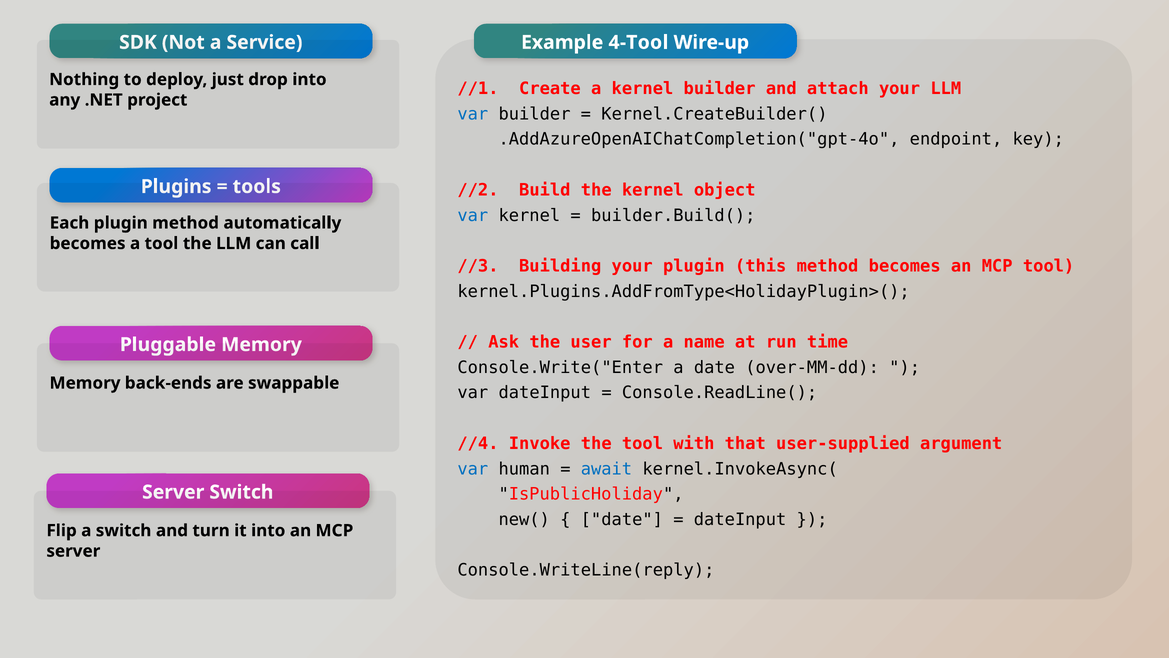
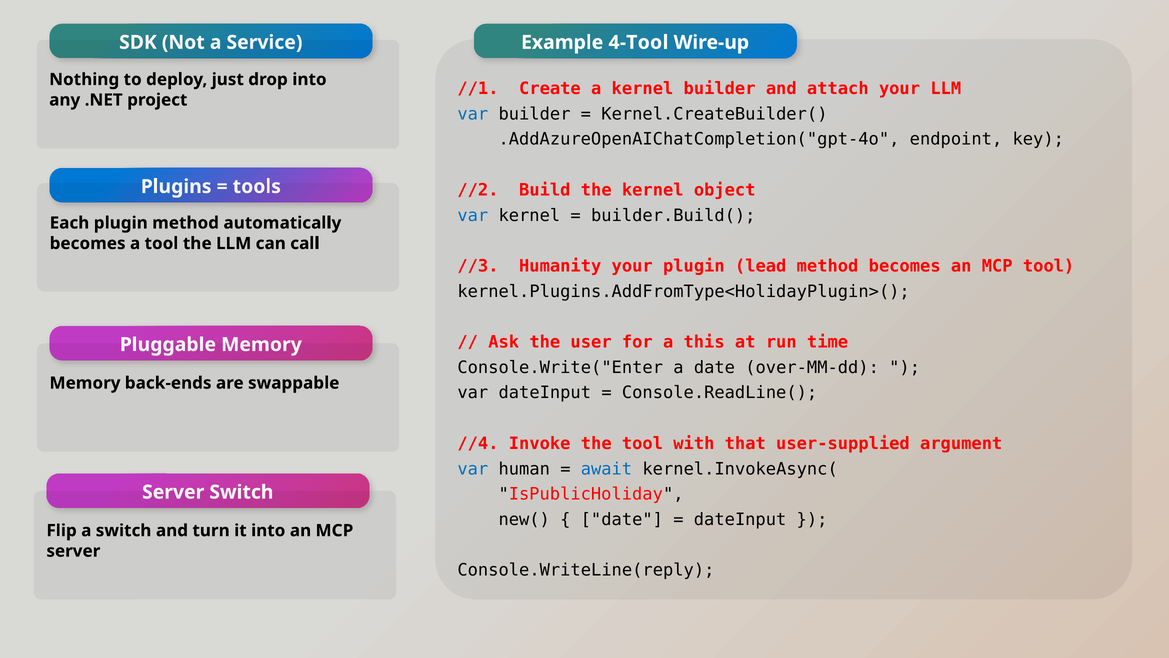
Building: Building -> Humanity (560, 266)
this: this -> lead (761, 266)
name: name -> this (704, 342)
